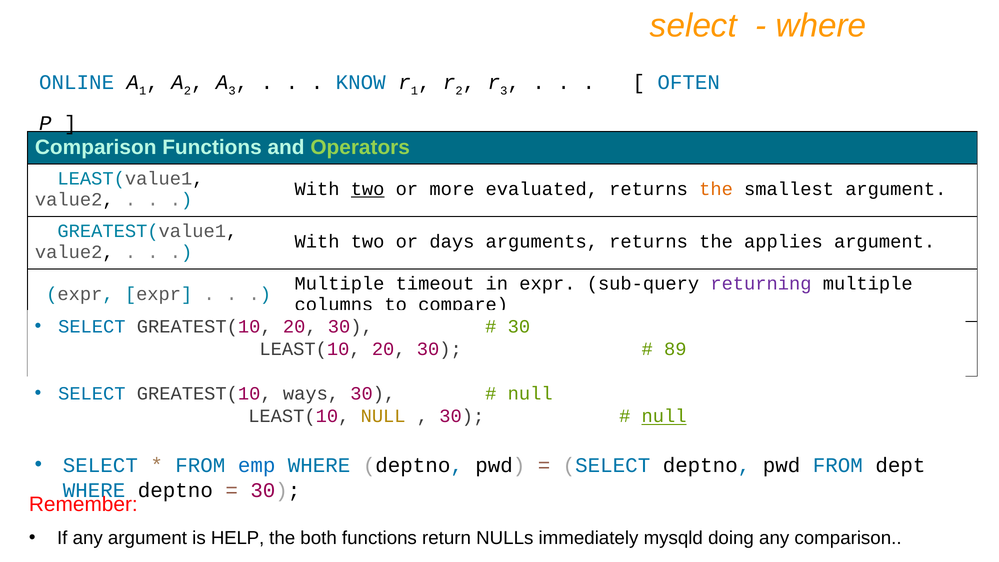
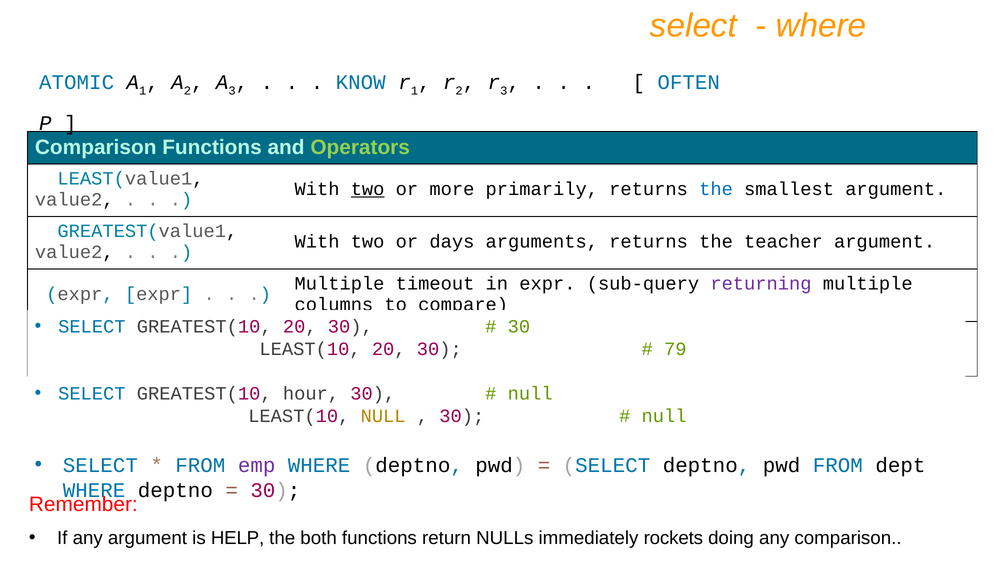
ONLINE: ONLINE -> ATOMIC (77, 82)
evaluated: evaluated -> primarily (542, 189)
the colour: orange -> blue (716, 189)
applies: applies -> teacher (783, 242)
89: 89 -> 79 (675, 349)
ways: ways -> hour (311, 394)
null underline: present -> none (664, 416)
emp colour: blue -> purple (257, 465)
mysqld: mysqld -> rockets (673, 538)
